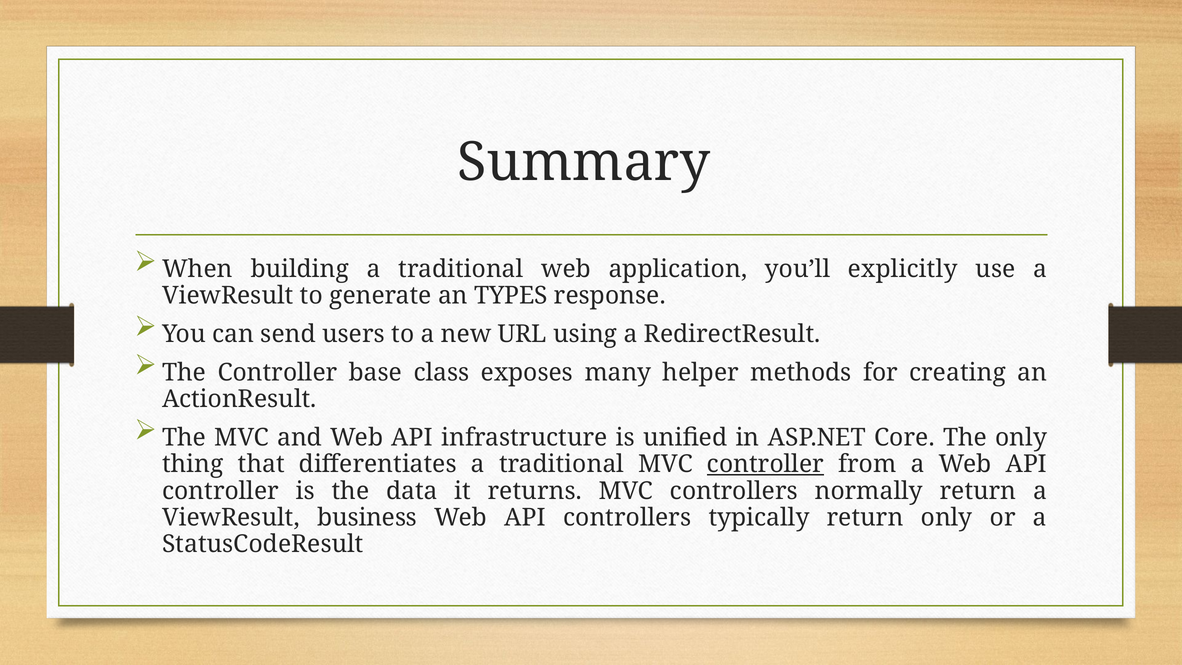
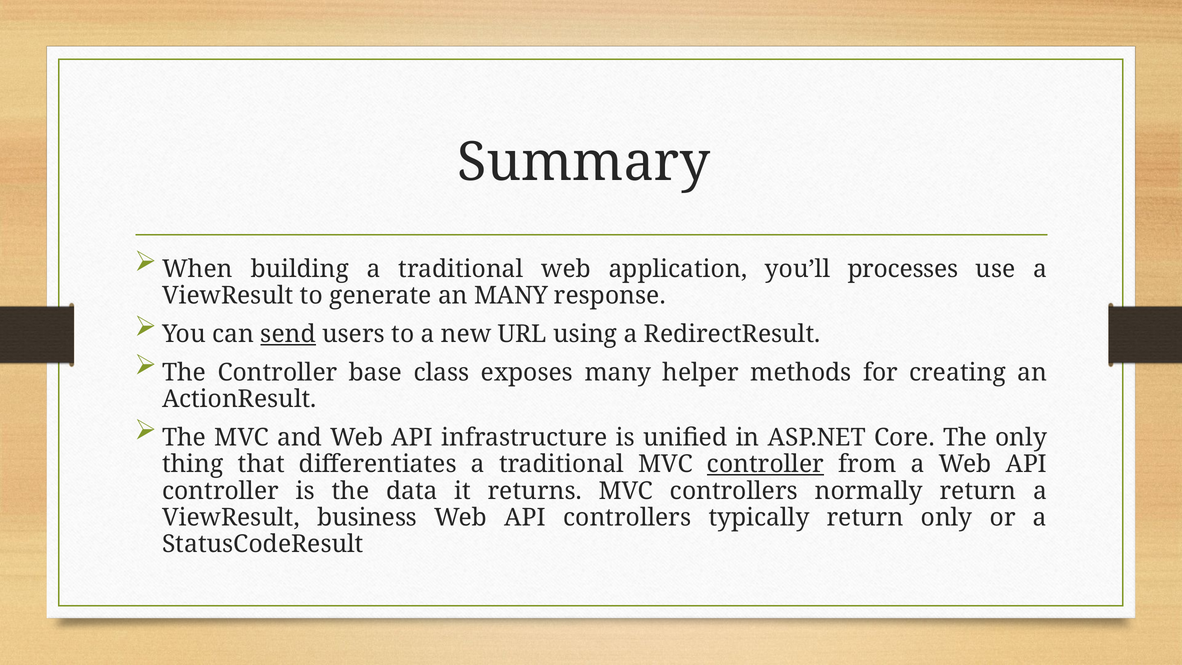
explicitly: explicitly -> processes (903, 269)
an TYPES: TYPES -> MANY (511, 295)
send underline: none -> present (288, 334)
